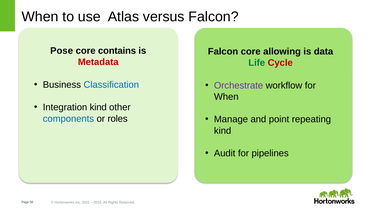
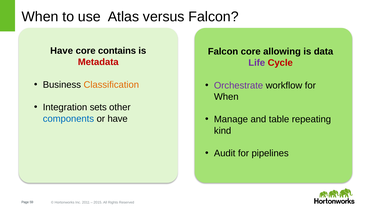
Pose: Pose -> Have (62, 51)
Life colour: green -> purple (257, 63)
Classification colour: blue -> orange (111, 85)
Integration kind: kind -> sets (98, 107)
or roles: roles -> have (118, 118)
point: point -> table (279, 119)
